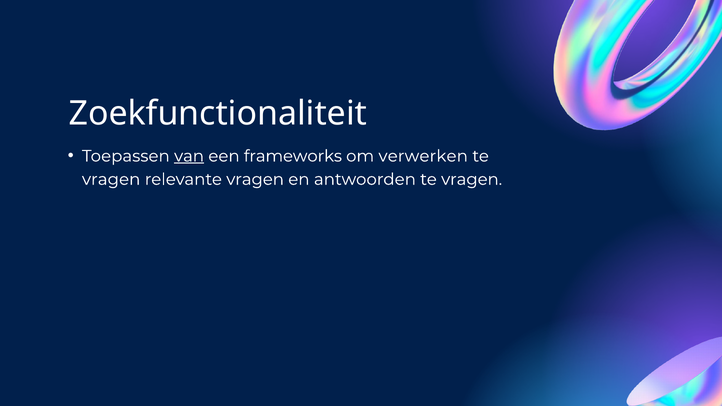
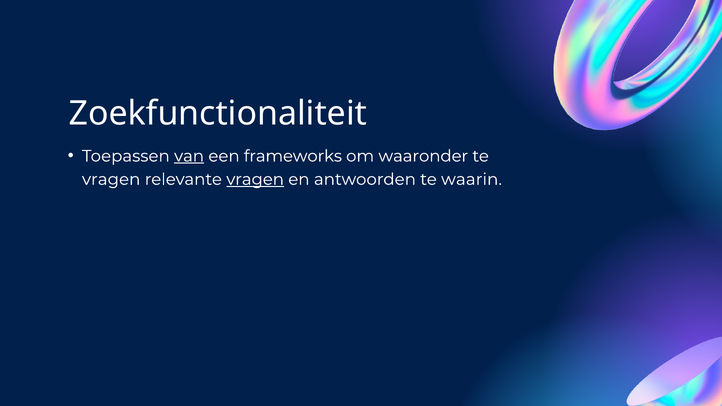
verwerken: verwerken -> waaronder (423, 156)
vragen underline: none -> present (255, 179)
antwoorden te vragen: vragen -> waarin (472, 179)
